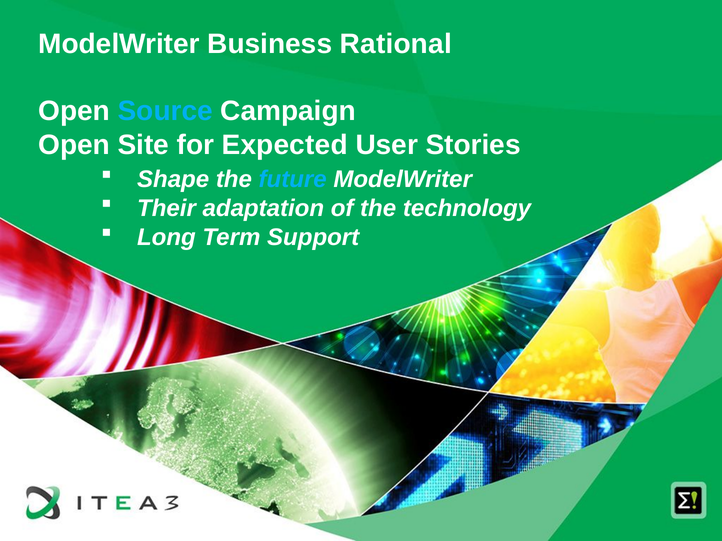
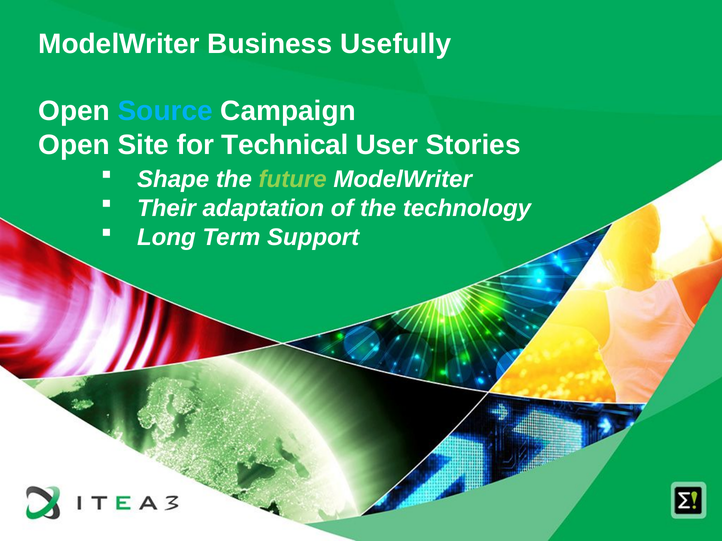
Rational: Rational -> Usefully (396, 44)
Expected: Expected -> Technical (285, 145)
future colour: light blue -> light green (293, 180)
